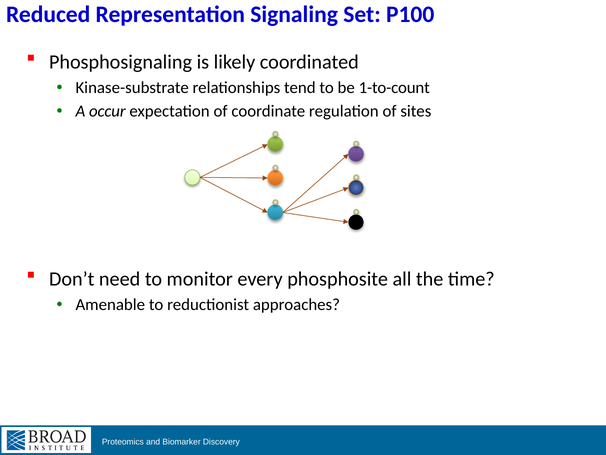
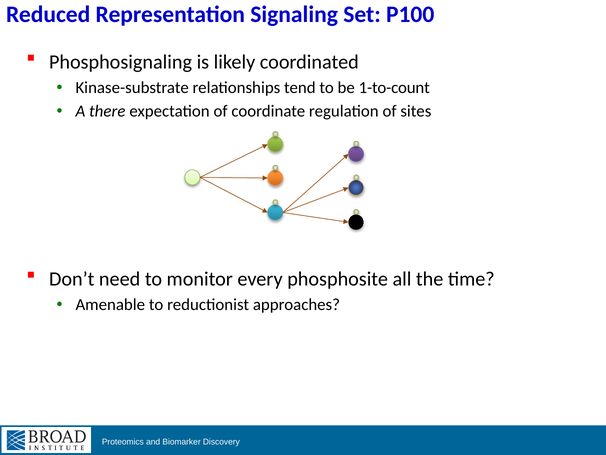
occur: occur -> there (107, 111)
